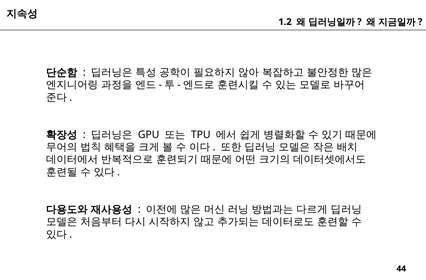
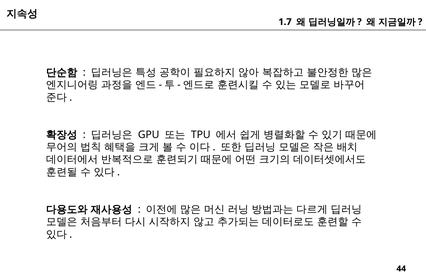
1.2: 1.2 -> 1.7 (285, 22)
